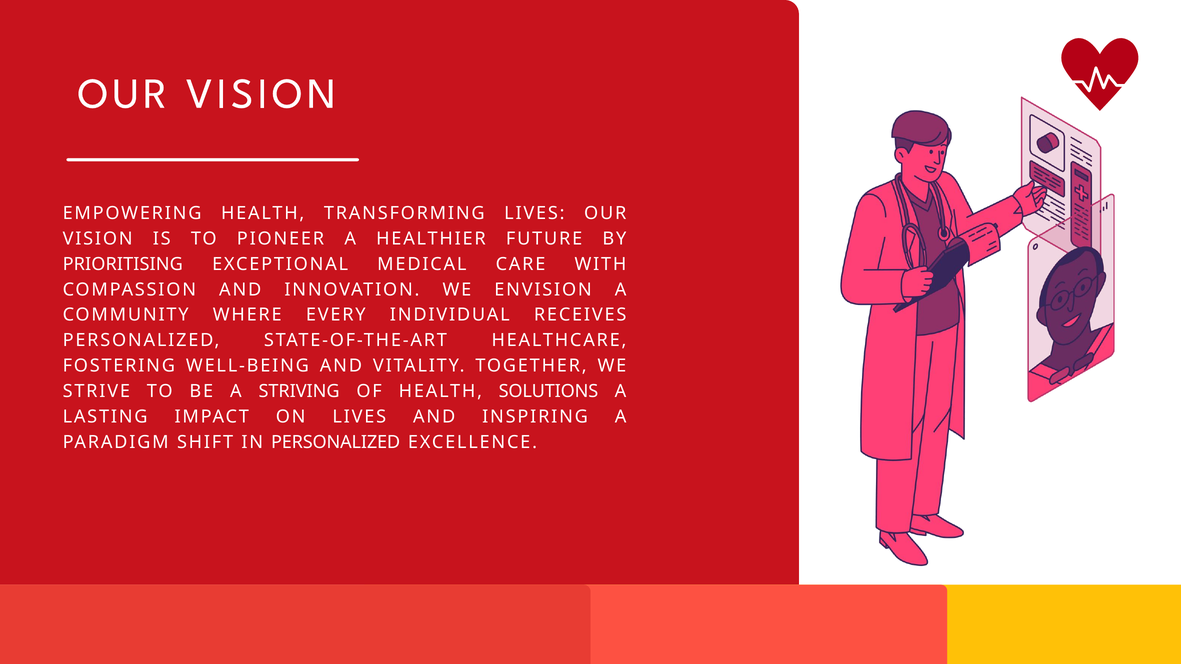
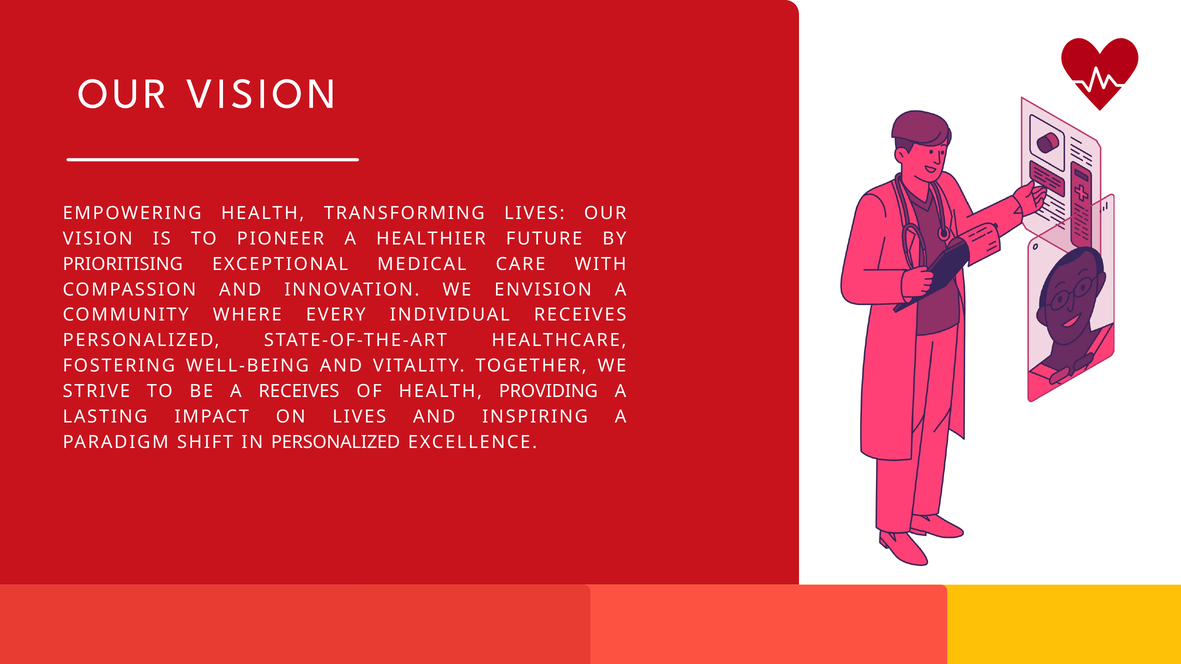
A STRIVING: STRIVING -> RECEIVES (299, 391)
SOLUTIONS: SOLUTIONS -> PROVIDING (548, 391)
